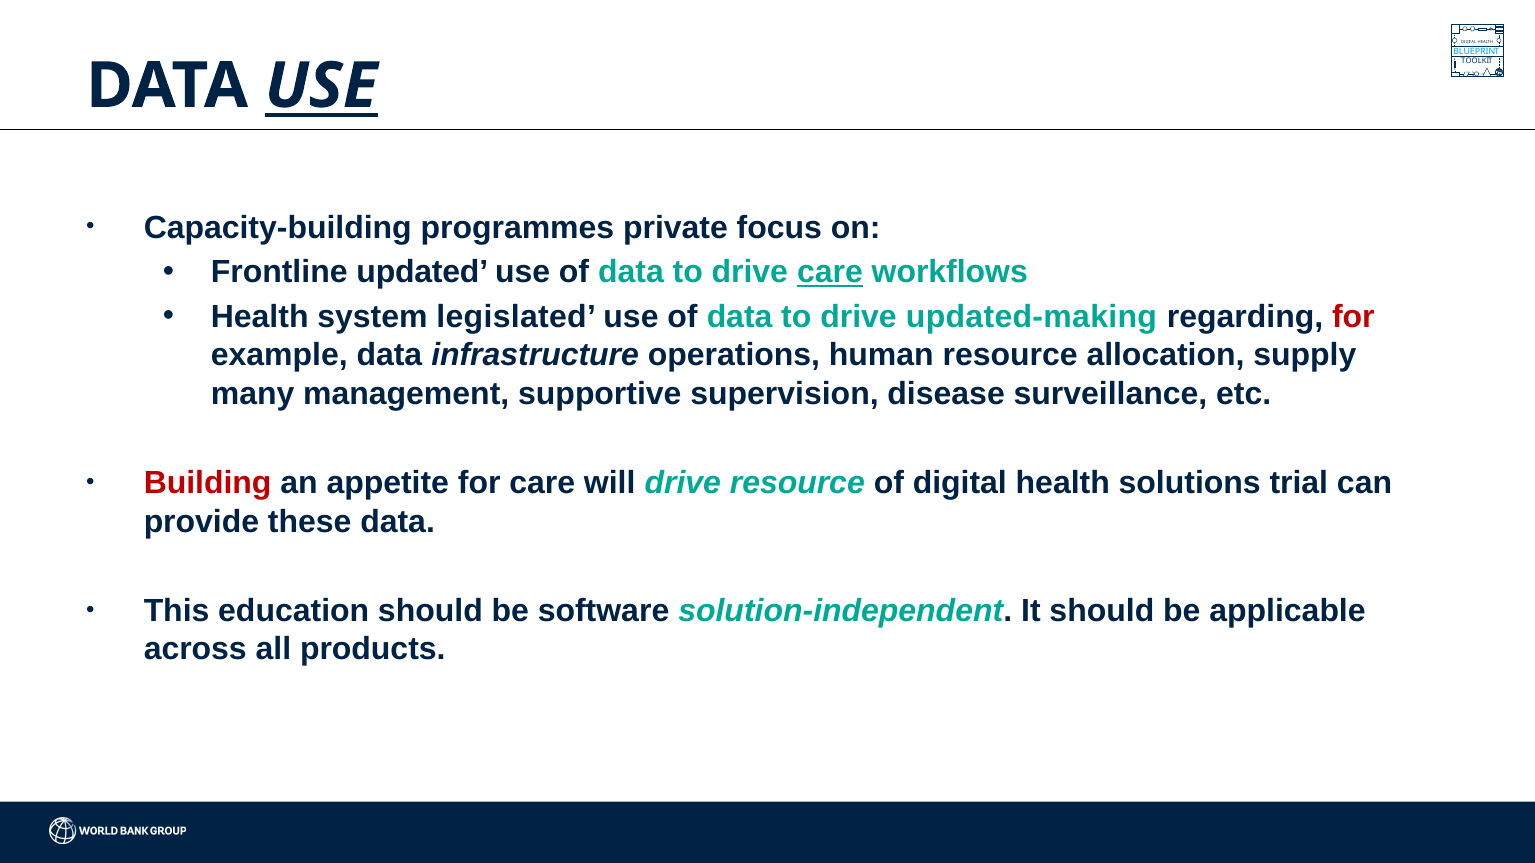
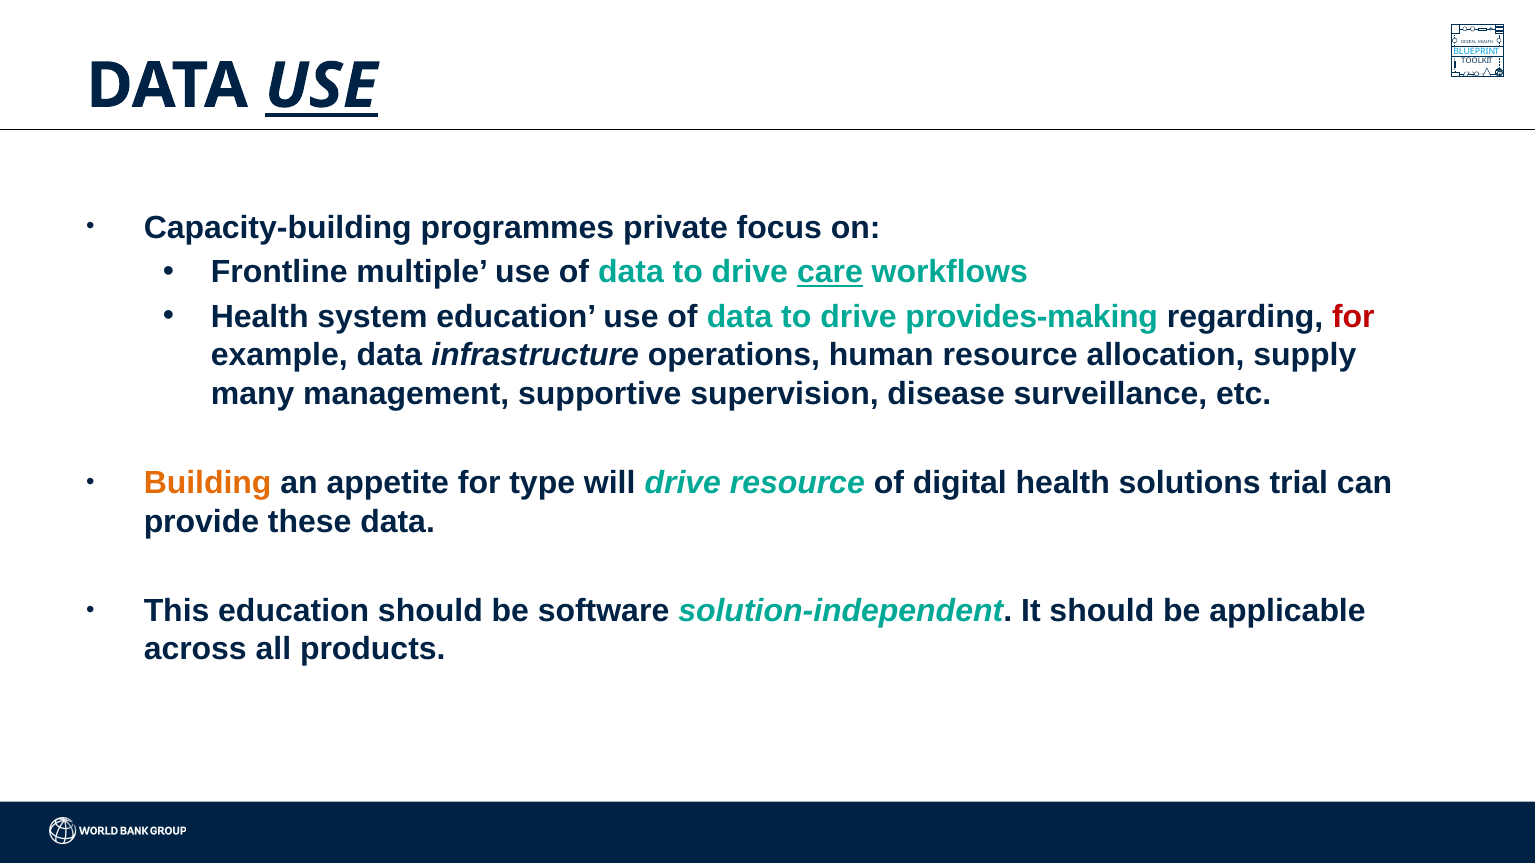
updated: updated -> multiple (422, 272)
system legislated: legislated -> education (516, 317)
updated-making: updated-making -> provides-making (1032, 317)
Building colour: red -> orange (208, 483)
for care: care -> type (542, 483)
